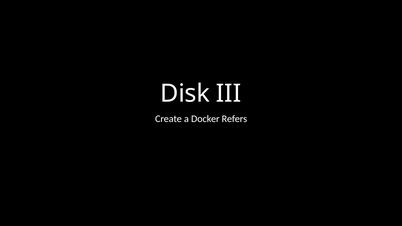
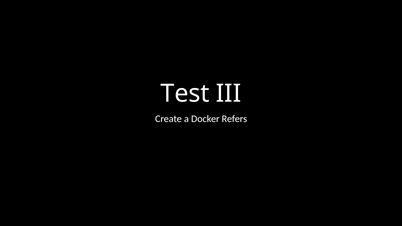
Disk: Disk -> Test (185, 94)
